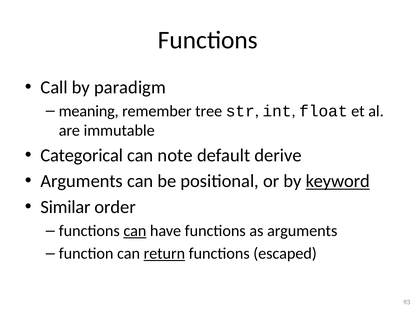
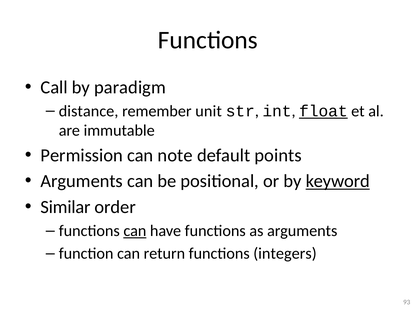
meaning: meaning -> distance (89, 111)
tree: tree -> unit (209, 111)
float underline: none -> present (323, 111)
Categorical: Categorical -> Permission (82, 155)
derive: derive -> points (278, 155)
return underline: present -> none (164, 254)
escaped: escaped -> integers (285, 254)
